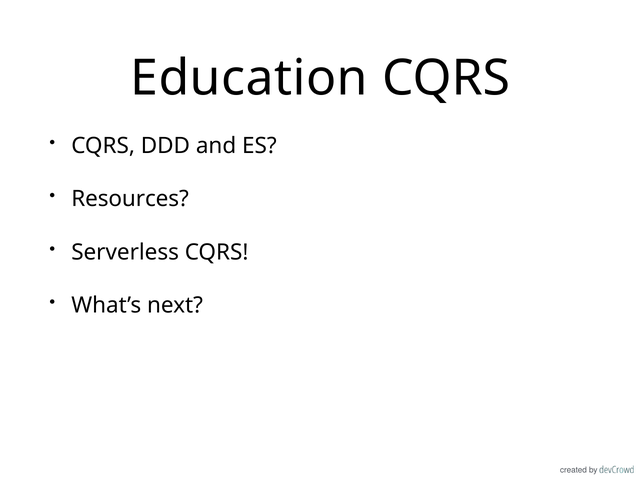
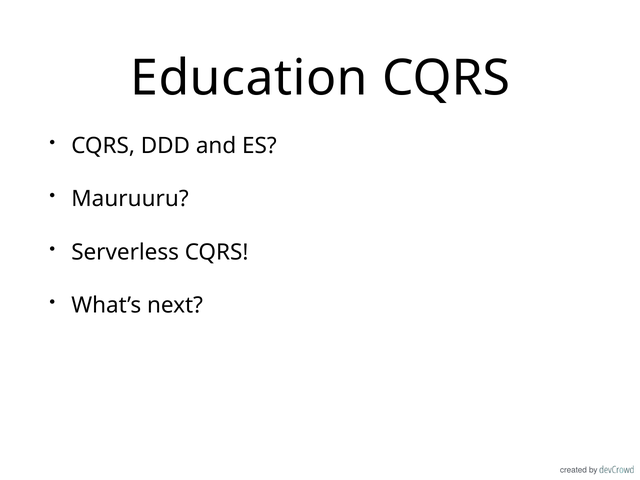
Resources: Resources -> Mauruuru (130, 199)
